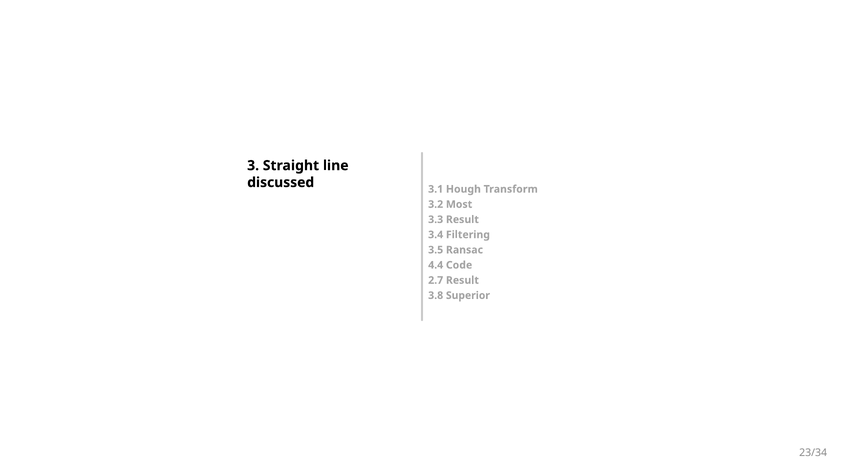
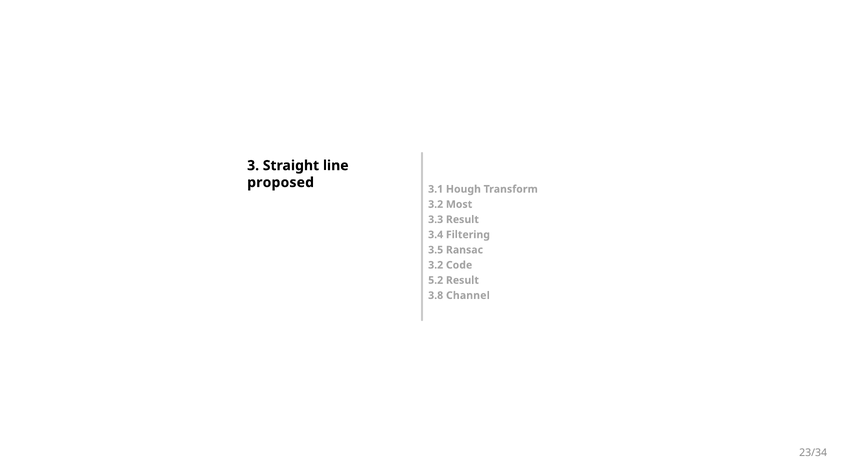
discussed: discussed -> proposed (281, 182)
4.4: 4.4 -> 3.2 (436, 265)
2.7: 2.7 -> 5.2 (436, 280)
Superior: Superior -> Channel (468, 295)
